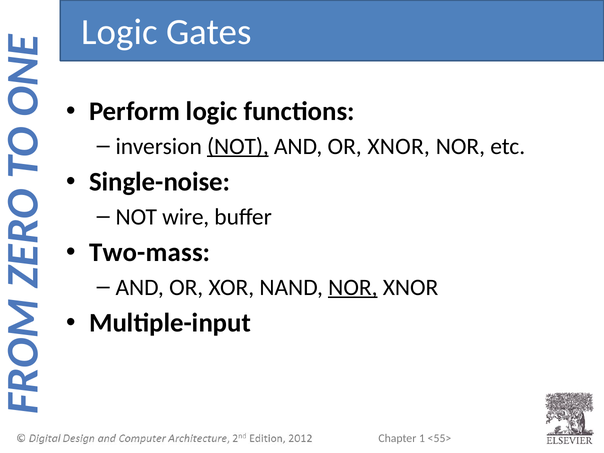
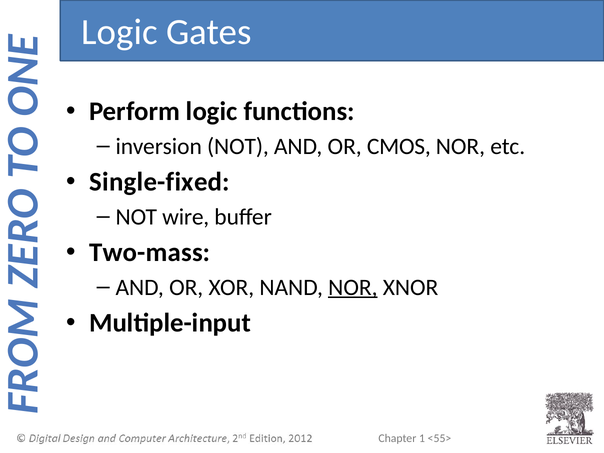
NOT underline: present -> none (238, 146)
OR XNOR: XNOR -> CMOS (399, 146)
Single-noise: Single-noise -> Single-fixed (160, 182)
